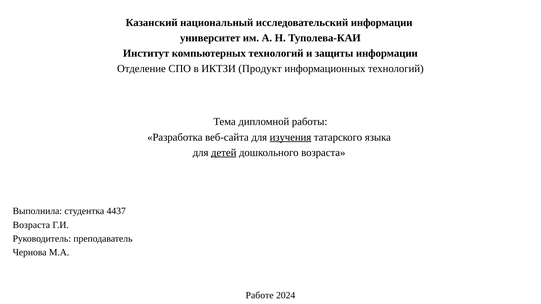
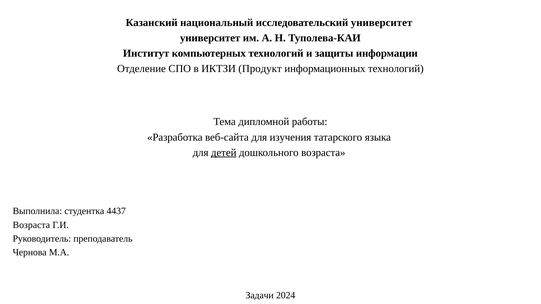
исследовательский информации: информации -> университет (382, 23)
изучения underline: present -> none (290, 137)
Работе: Работе -> Задачи (260, 296)
